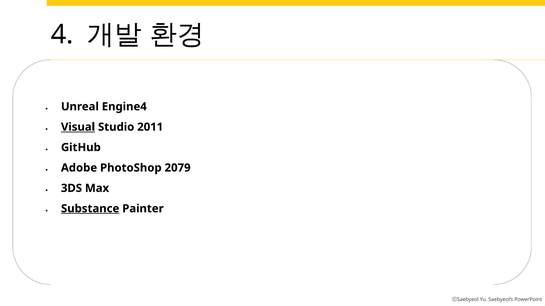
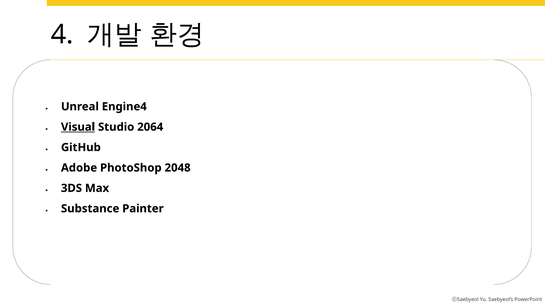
2011: 2011 -> 2064 (150, 127)
2079: 2079 -> 2048 (178, 168)
Substance underline: present -> none (90, 209)
